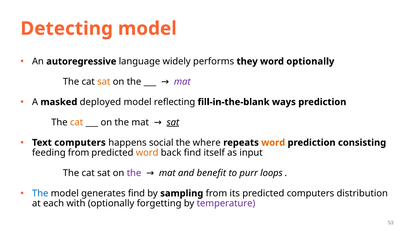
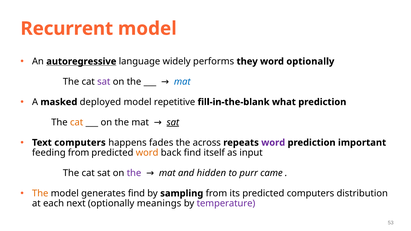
Detecting: Detecting -> Recurrent (67, 29)
autoregressive underline: none -> present (81, 61)
sat colour: orange -> purple (104, 82)
mat colour: purple -> blue (182, 82)
reflecting: reflecting -> repetitive (175, 102)
ways: ways -> what (284, 102)
social: social -> fades (161, 143)
where: where -> across (207, 143)
word colour: orange -> purple (273, 143)
consisting: consisting -> important (362, 143)
benefit: benefit -> hidden (211, 173)
loops: loops -> came (271, 173)
The colour: blue -> orange (40, 194)
with: with -> next (76, 204)
forgetting: forgetting -> meanings (159, 204)
